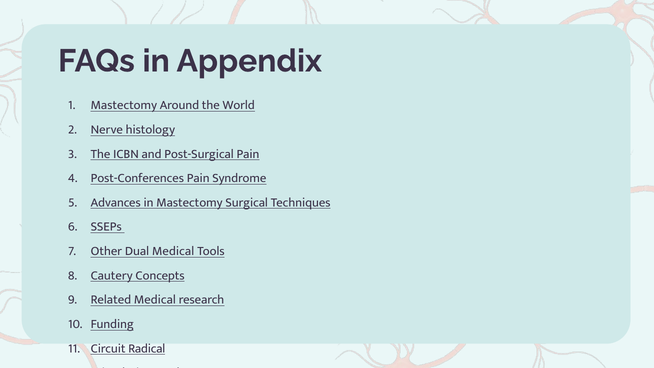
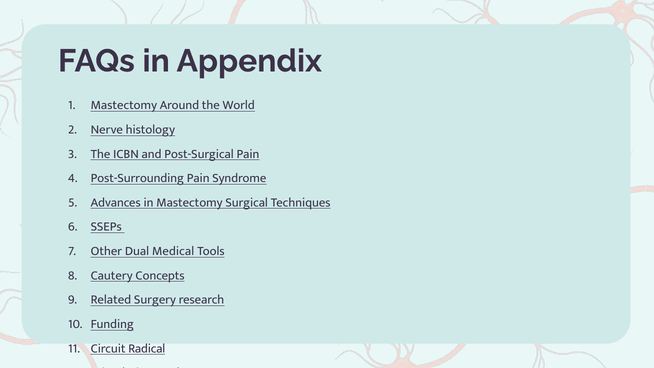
Post-Conferences: Post-Conferences -> Post-Surrounding (137, 178)
Related Medical: Medical -> Surgery (155, 300)
